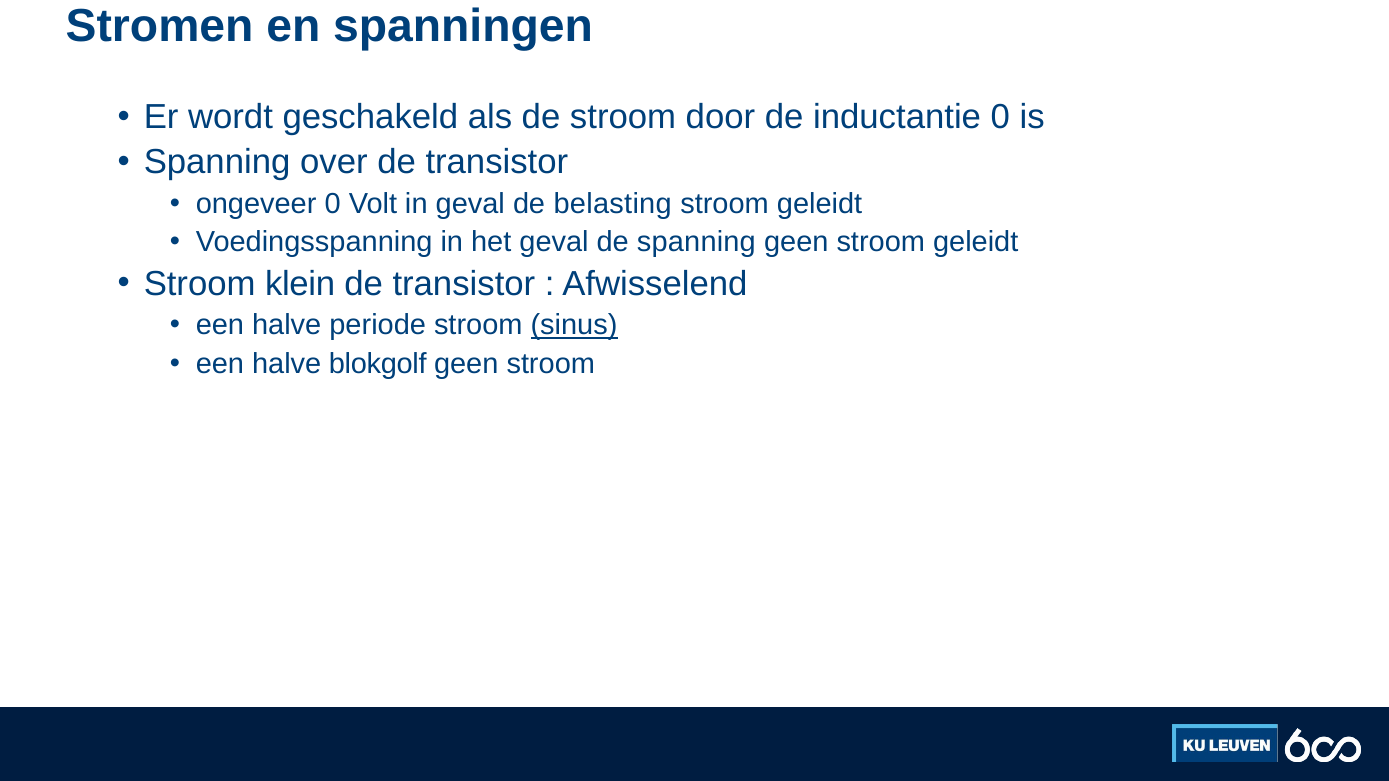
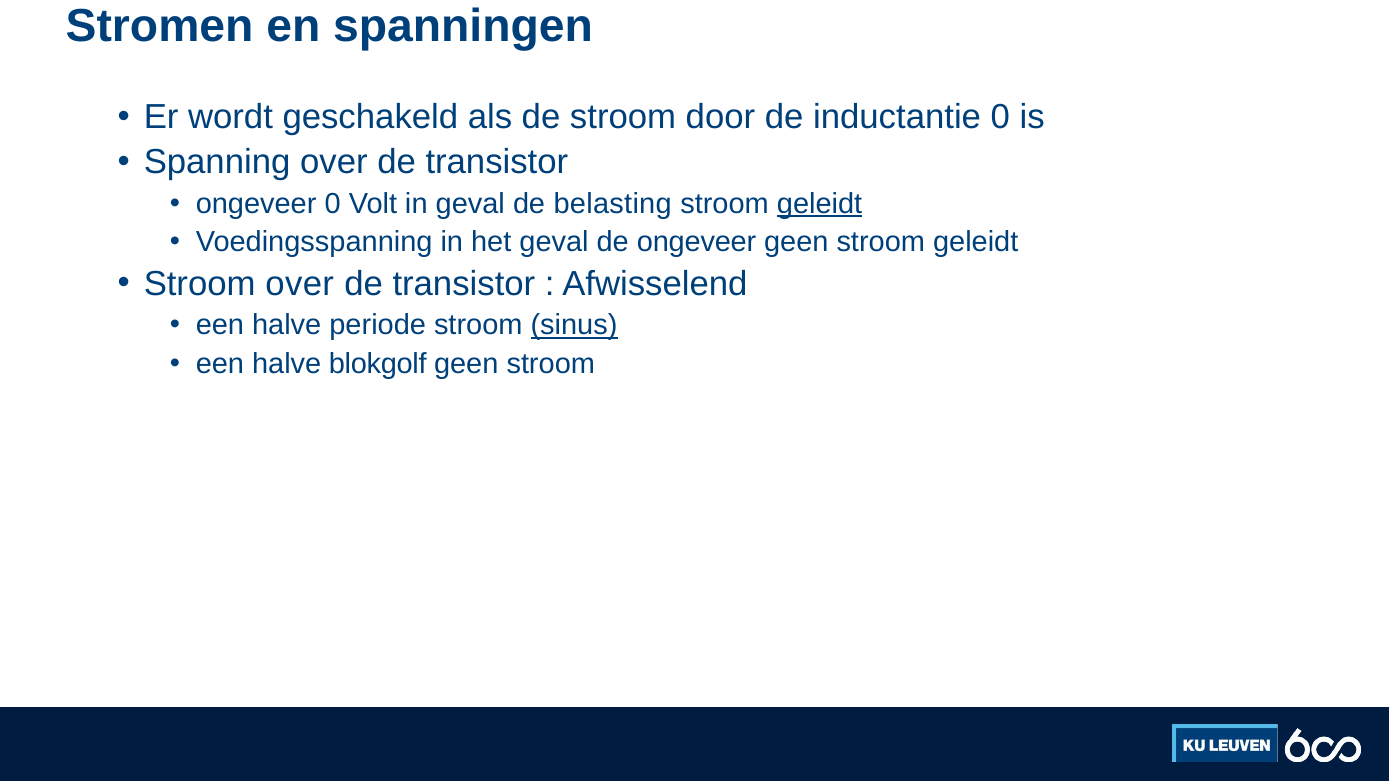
geleidt underline: none -> present (820, 204)
de spanning: spanning -> ongeveer (697, 242)
Stroom klein: klein -> over (300, 284)
